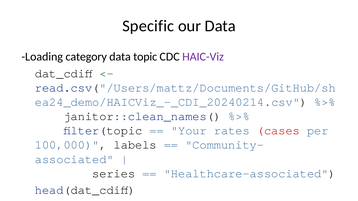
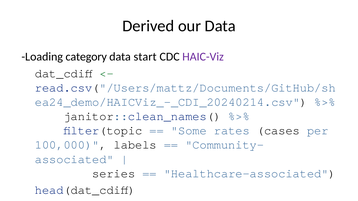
Specific: Specific -> Derived (148, 26)
data topic: topic -> start (145, 57)
Your: Your -> Some (189, 131)
cases colour: red -> black (278, 131)
